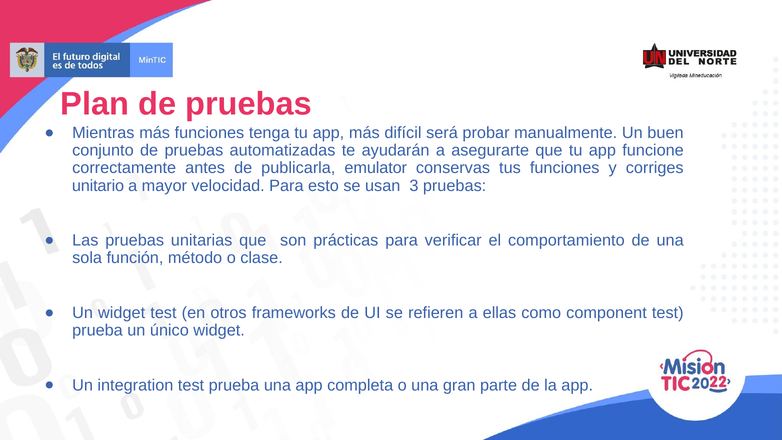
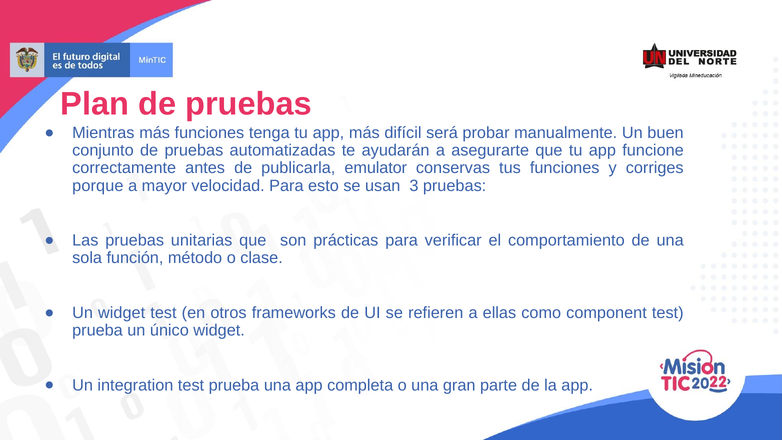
unitario: unitario -> porque (98, 186)
